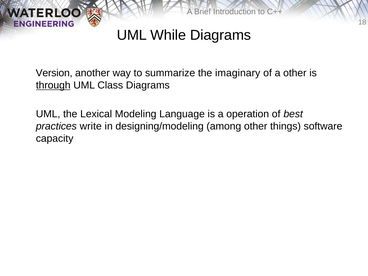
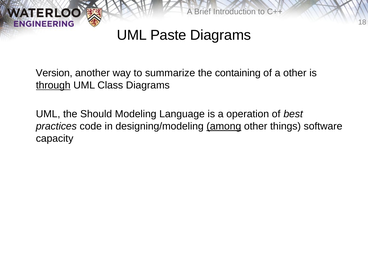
While: While -> Paste (168, 35)
imaginary: imaginary -> containing (238, 73)
Lexical: Lexical -> Should (96, 114)
write: write -> code (91, 126)
among underline: none -> present (224, 126)
